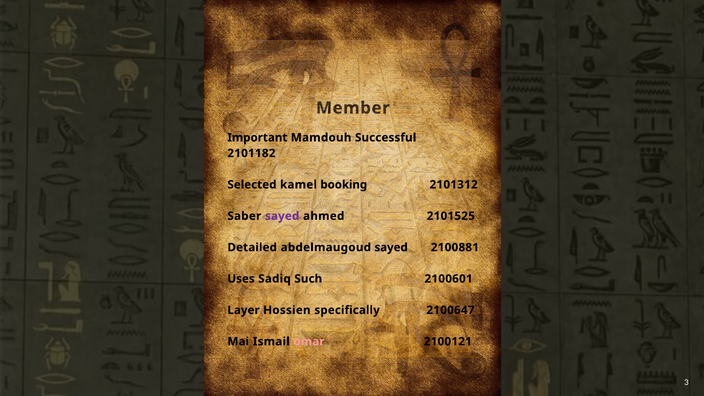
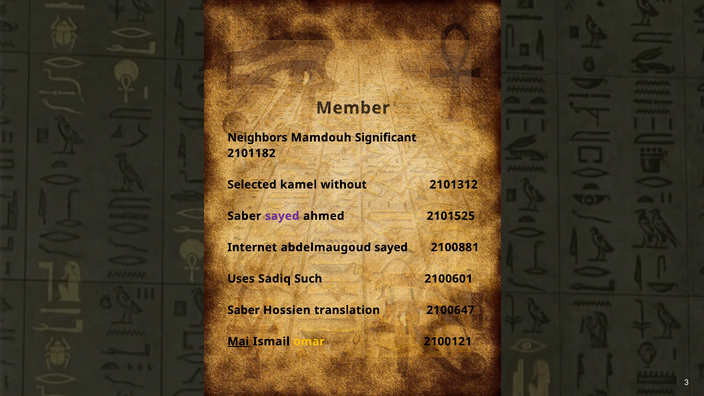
Important: Important -> Neighbors (257, 138)
Successful: Successful -> Significant (386, 138)
booking: booking -> without (344, 185)
Detailed: Detailed -> Internet (252, 247)
Layer: Layer -> Saber (244, 310)
specifically: specifically -> translation (347, 310)
Mai underline: none -> present (238, 342)
omar colour: pink -> yellow (309, 342)
